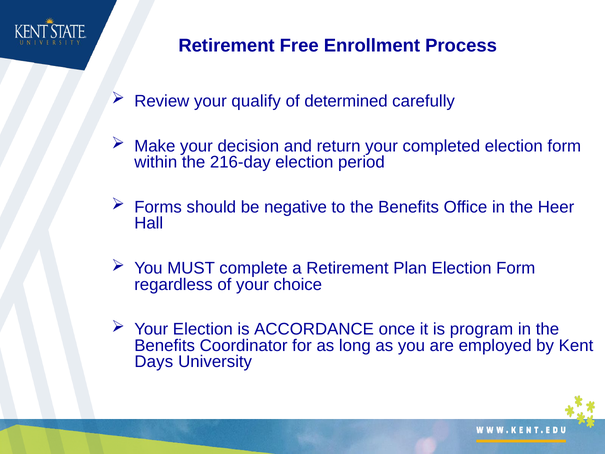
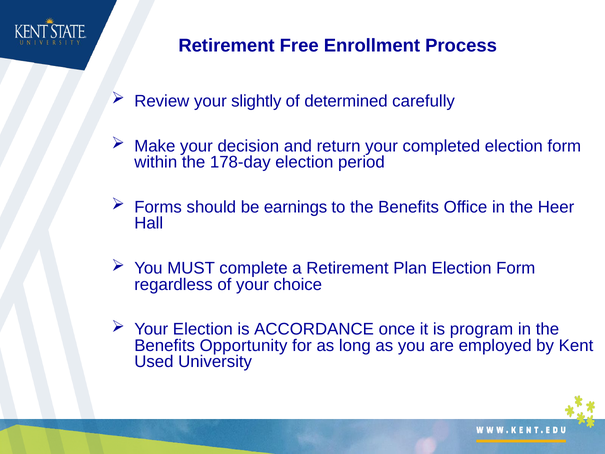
qualify: qualify -> slightly (256, 101)
216-day: 216-day -> 178-day (240, 162)
negative: negative -> earnings (296, 207)
Coordinator: Coordinator -> Opportunity (244, 345)
Days: Days -> Used (154, 361)
